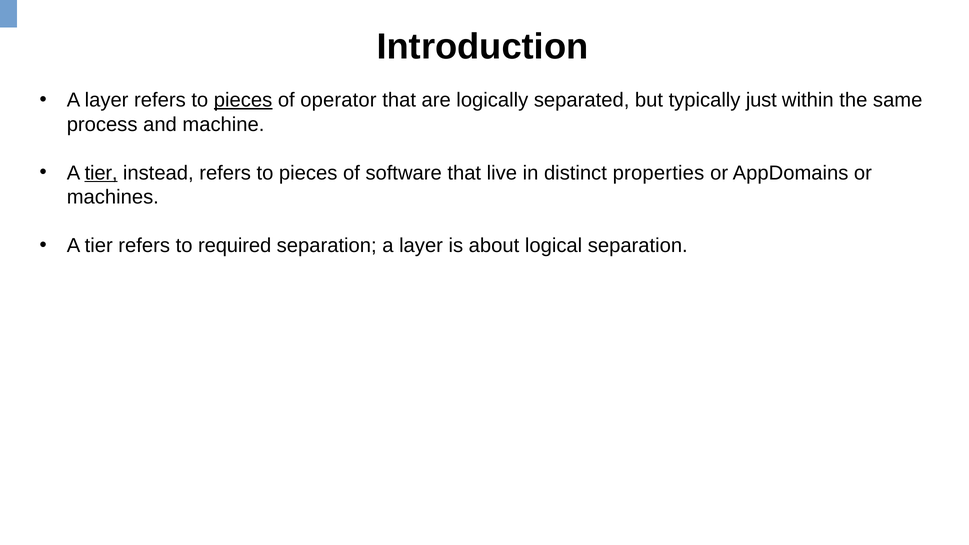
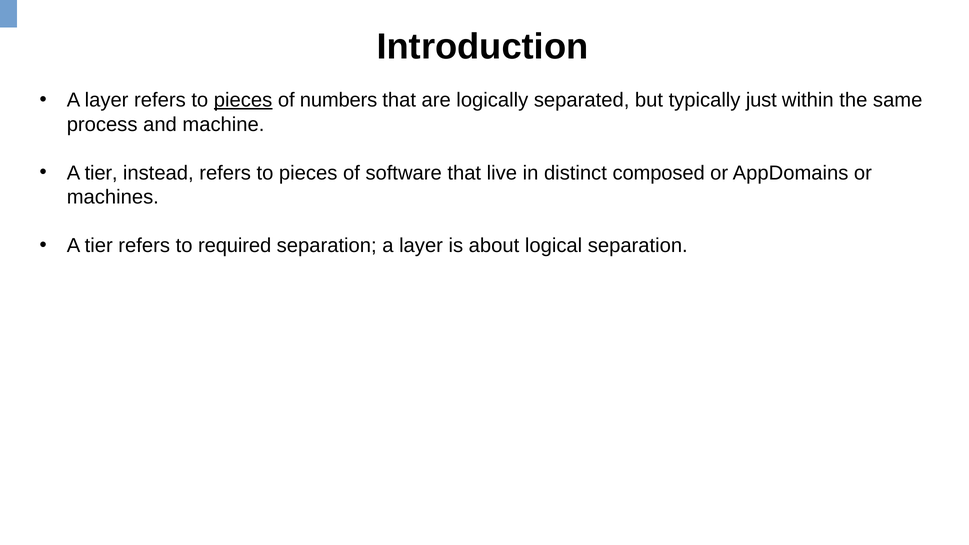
operator: operator -> numbers (339, 100)
tier underline: present -> none (101, 173)
properties: properties -> composed (659, 173)
